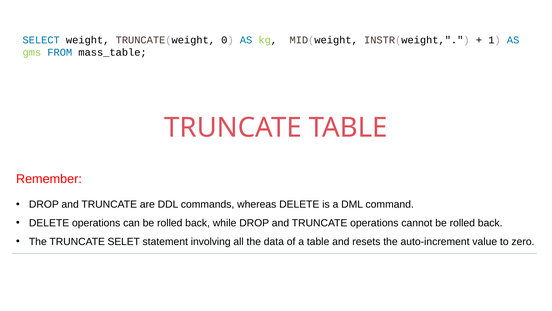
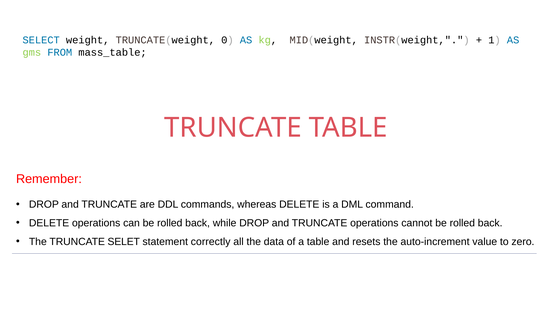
involving: involving -> correctly (211, 241)
